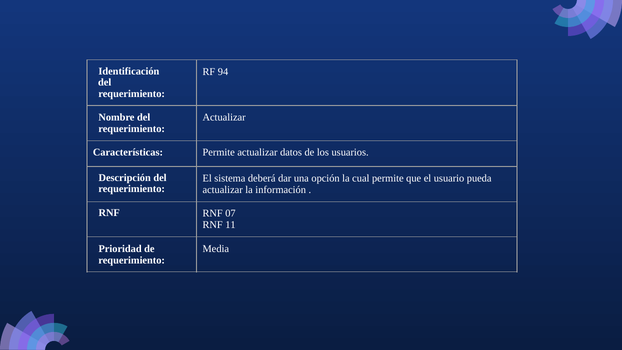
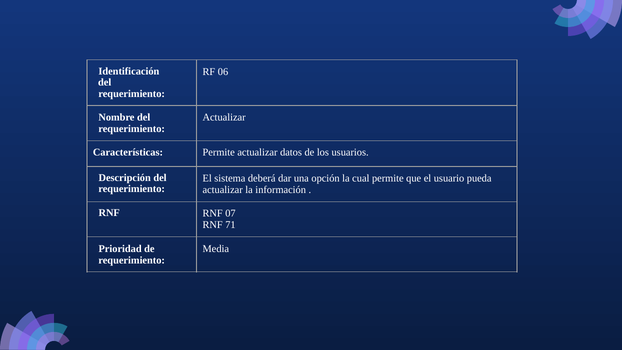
94: 94 -> 06 (223, 72)
11: 11 -> 71 (230, 225)
